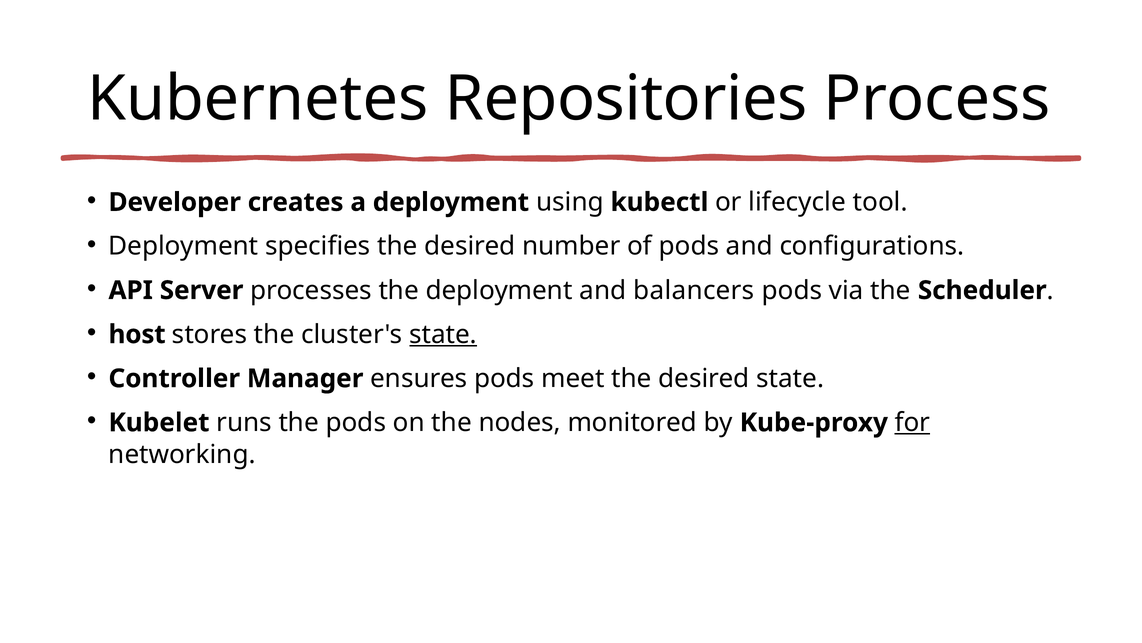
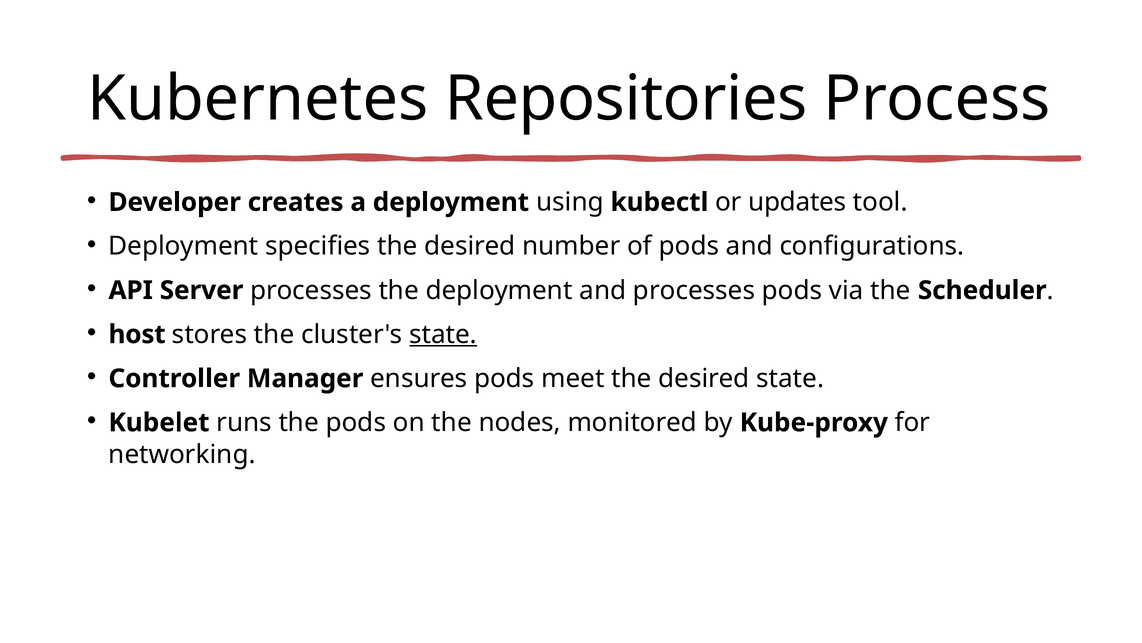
lifecycle: lifecycle -> updates (797, 202)
and balancers: balancers -> processes (694, 290)
for underline: present -> none (912, 422)
